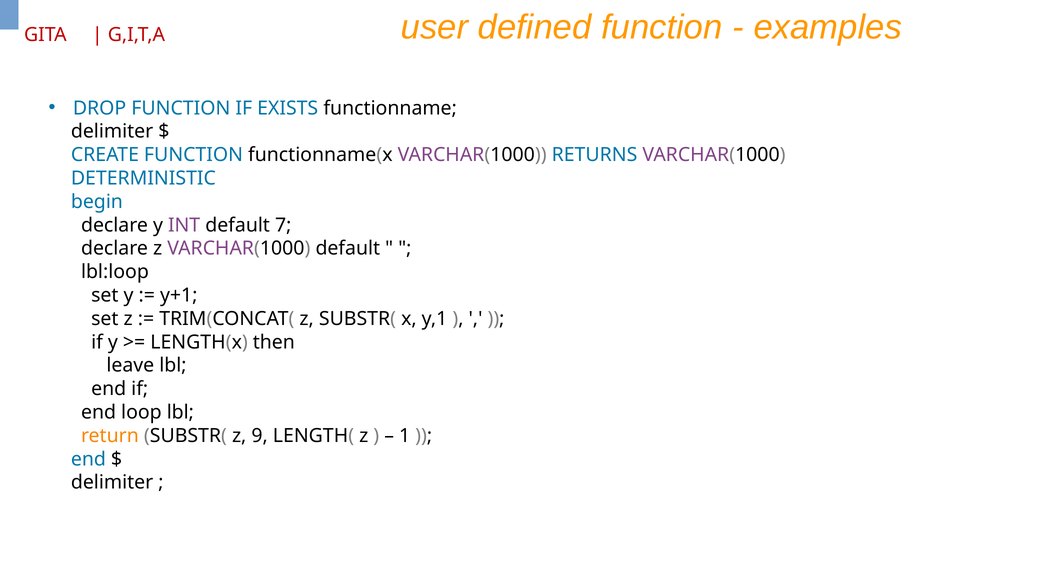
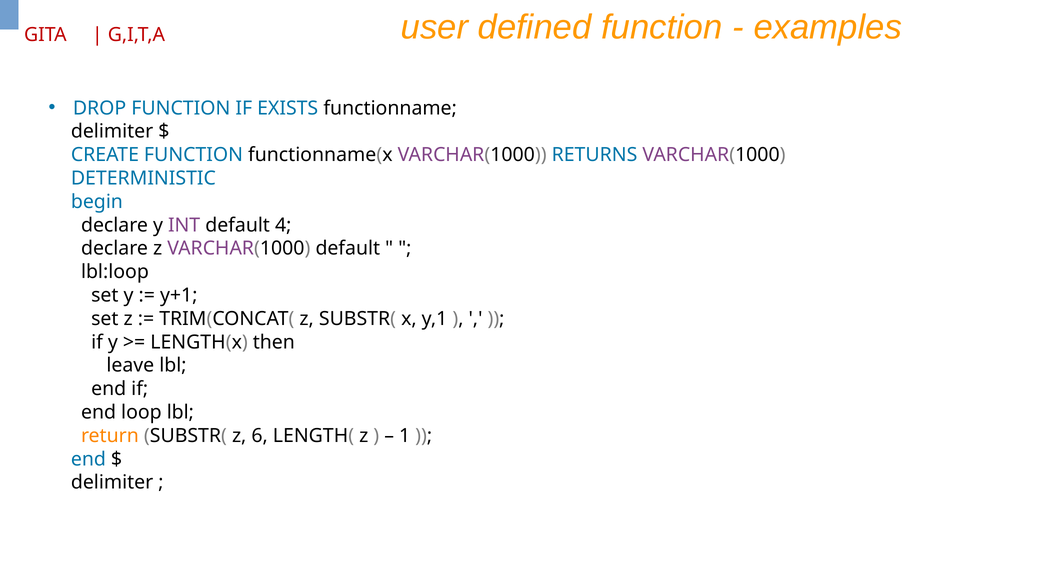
7: 7 -> 4 (283, 225)
9: 9 -> 6 (260, 436)
